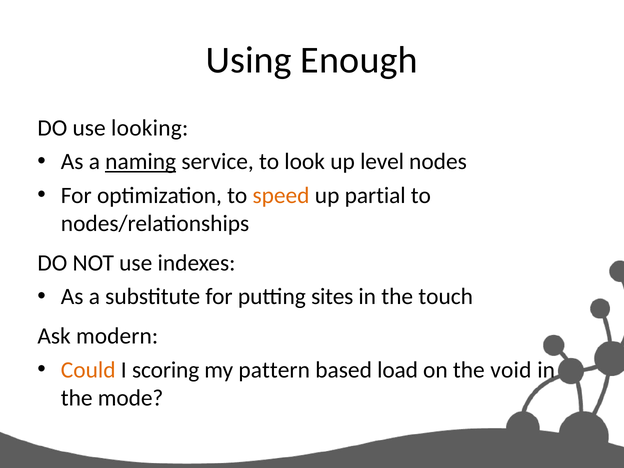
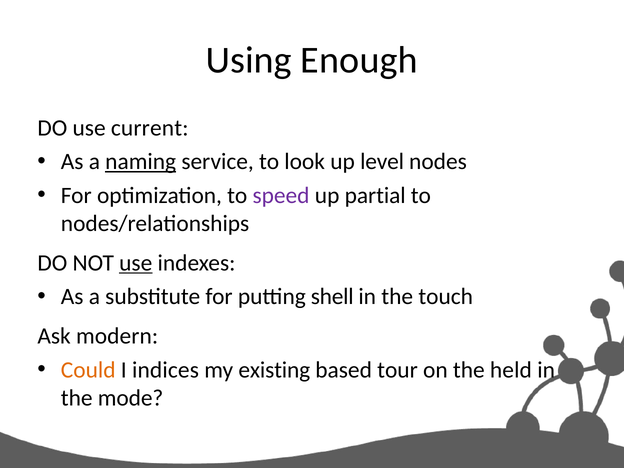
looking: looking -> current (150, 128)
speed colour: orange -> purple (281, 195)
use underline: none -> present (136, 263)
sites: sites -> shell (332, 297)
scoring: scoring -> indices (165, 370)
pattern: pattern -> existing (274, 370)
load: load -> tour (397, 370)
void: void -> held (511, 370)
